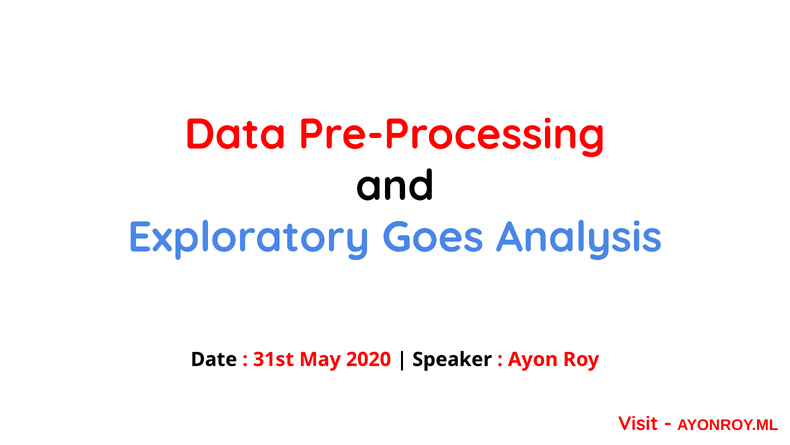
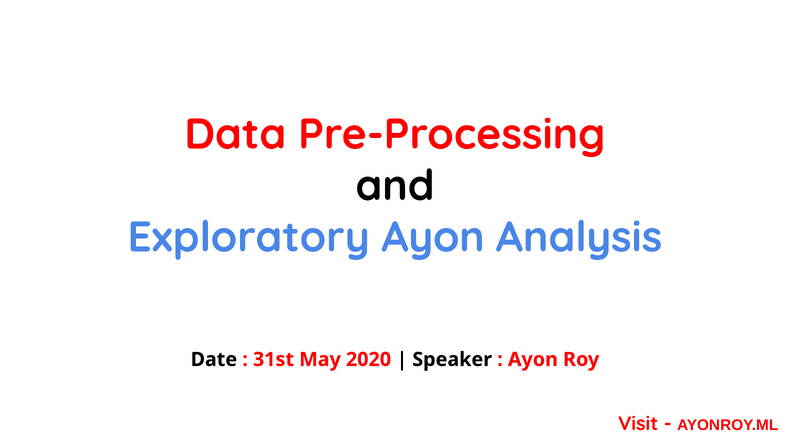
Exploratory Goes: Goes -> Ayon (433, 237)
